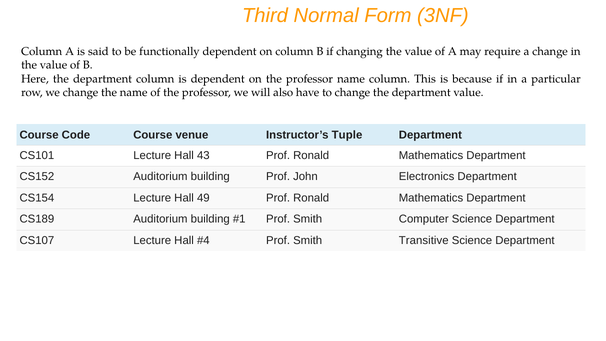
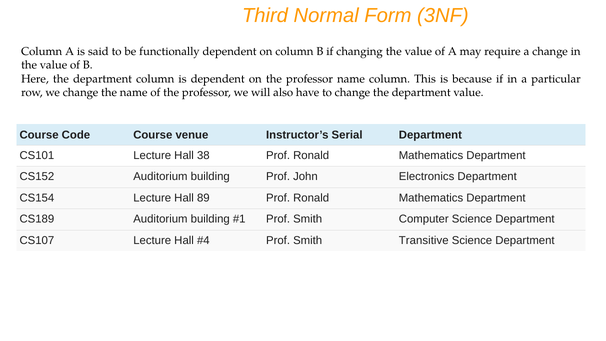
Tuple: Tuple -> Serial (347, 135)
43: 43 -> 38 (203, 155)
49: 49 -> 89 (203, 198)
